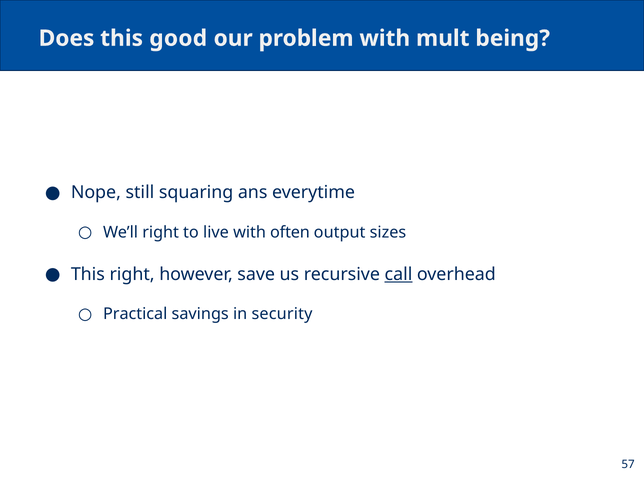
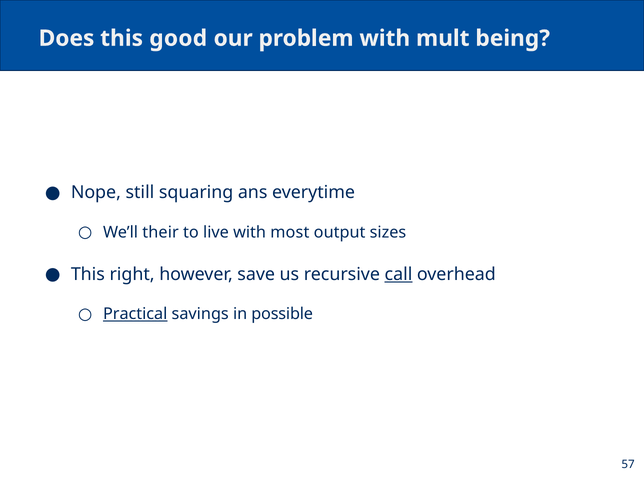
We’ll right: right -> their (161, 232)
often: often -> most (290, 232)
Practical underline: none -> present (135, 314)
security: security -> possible (282, 314)
